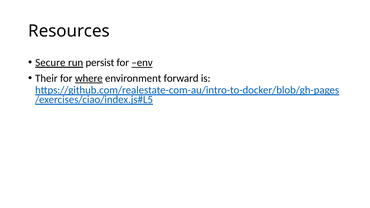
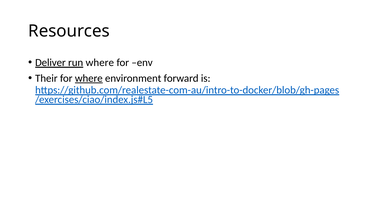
Secure: Secure -> Deliver (50, 63)
run persist: persist -> where (100, 63)
env underline: present -> none (142, 63)
